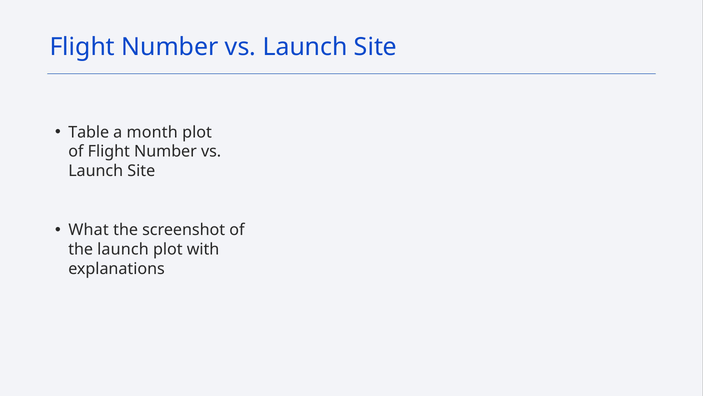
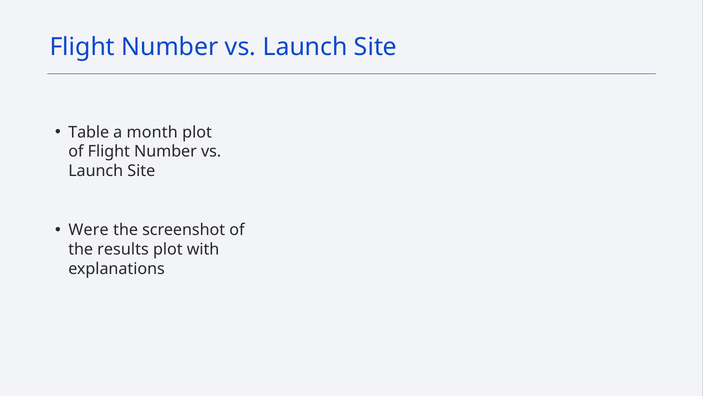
What: What -> Were (89, 230)
the launch: launch -> results (123, 249)
